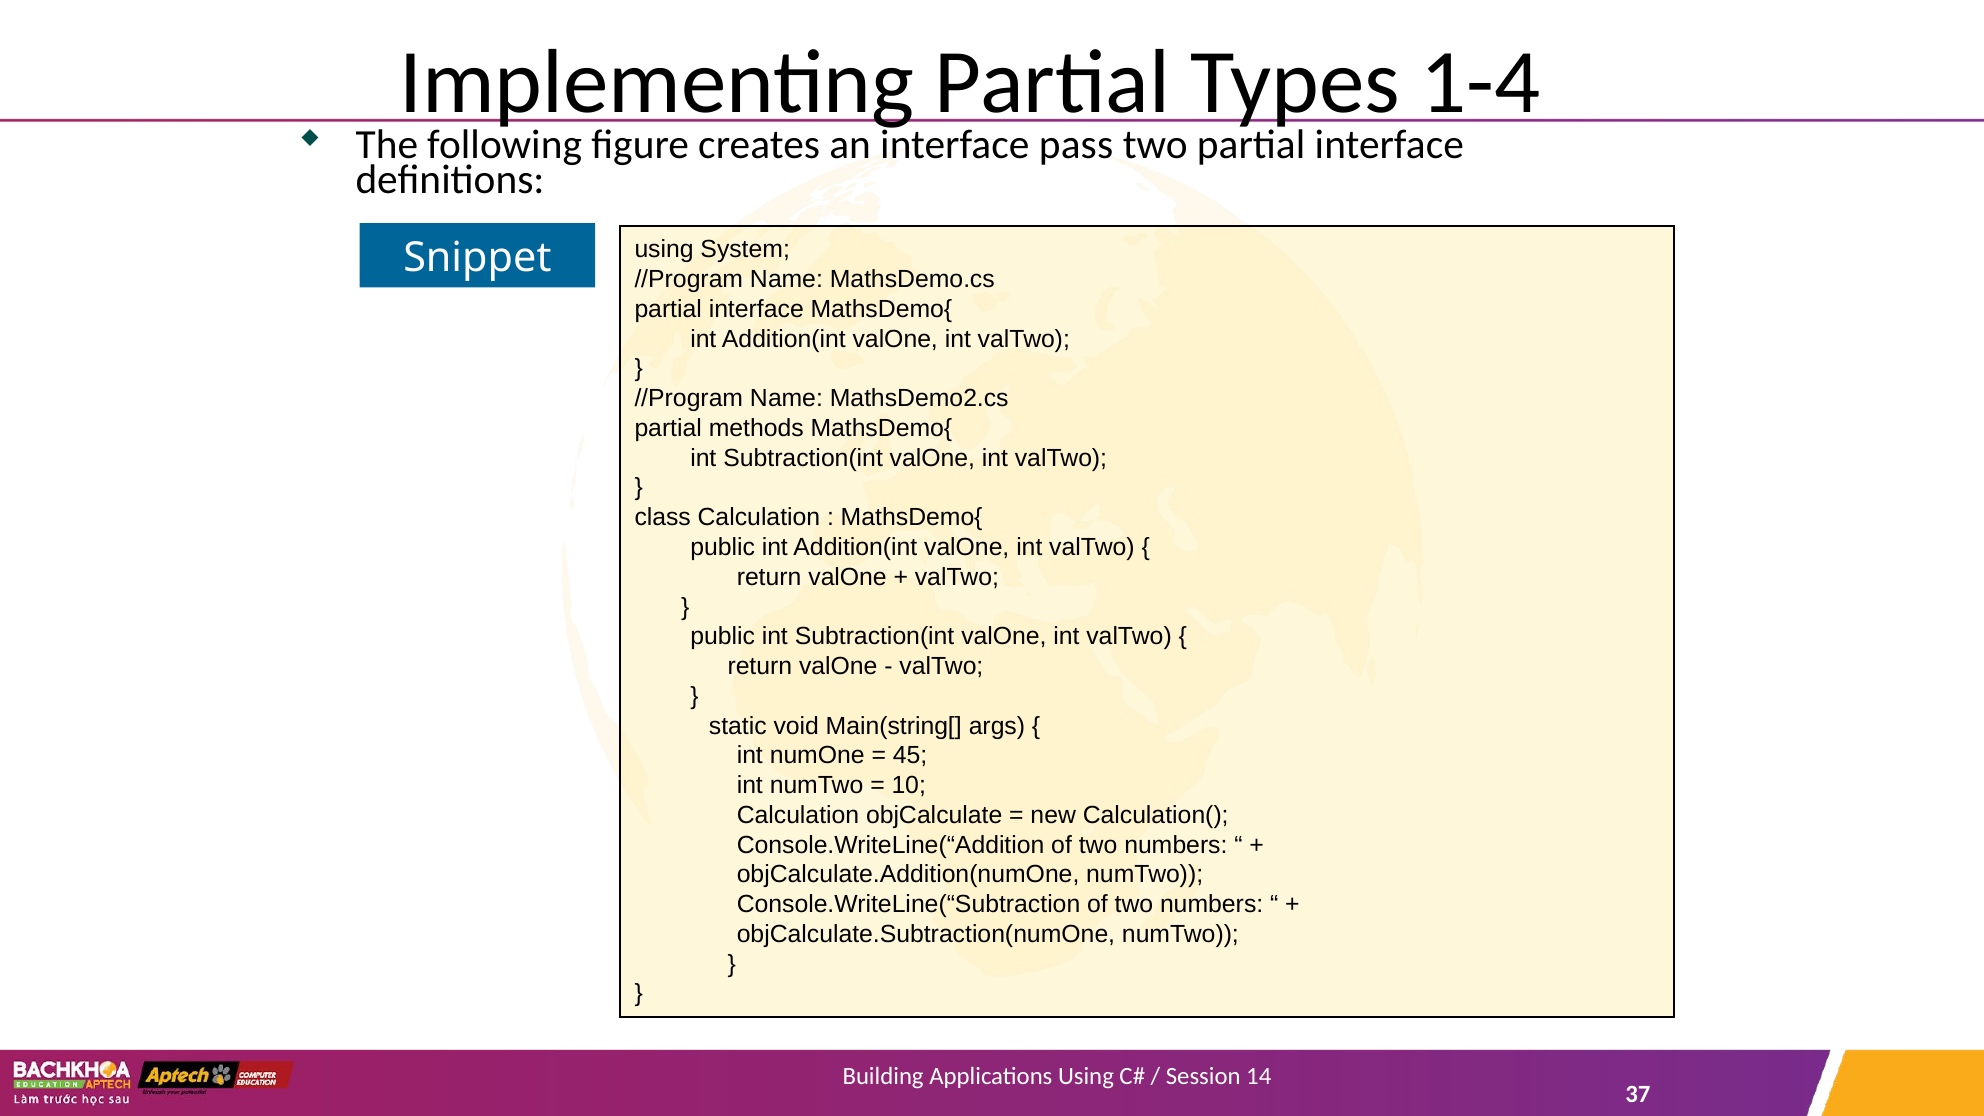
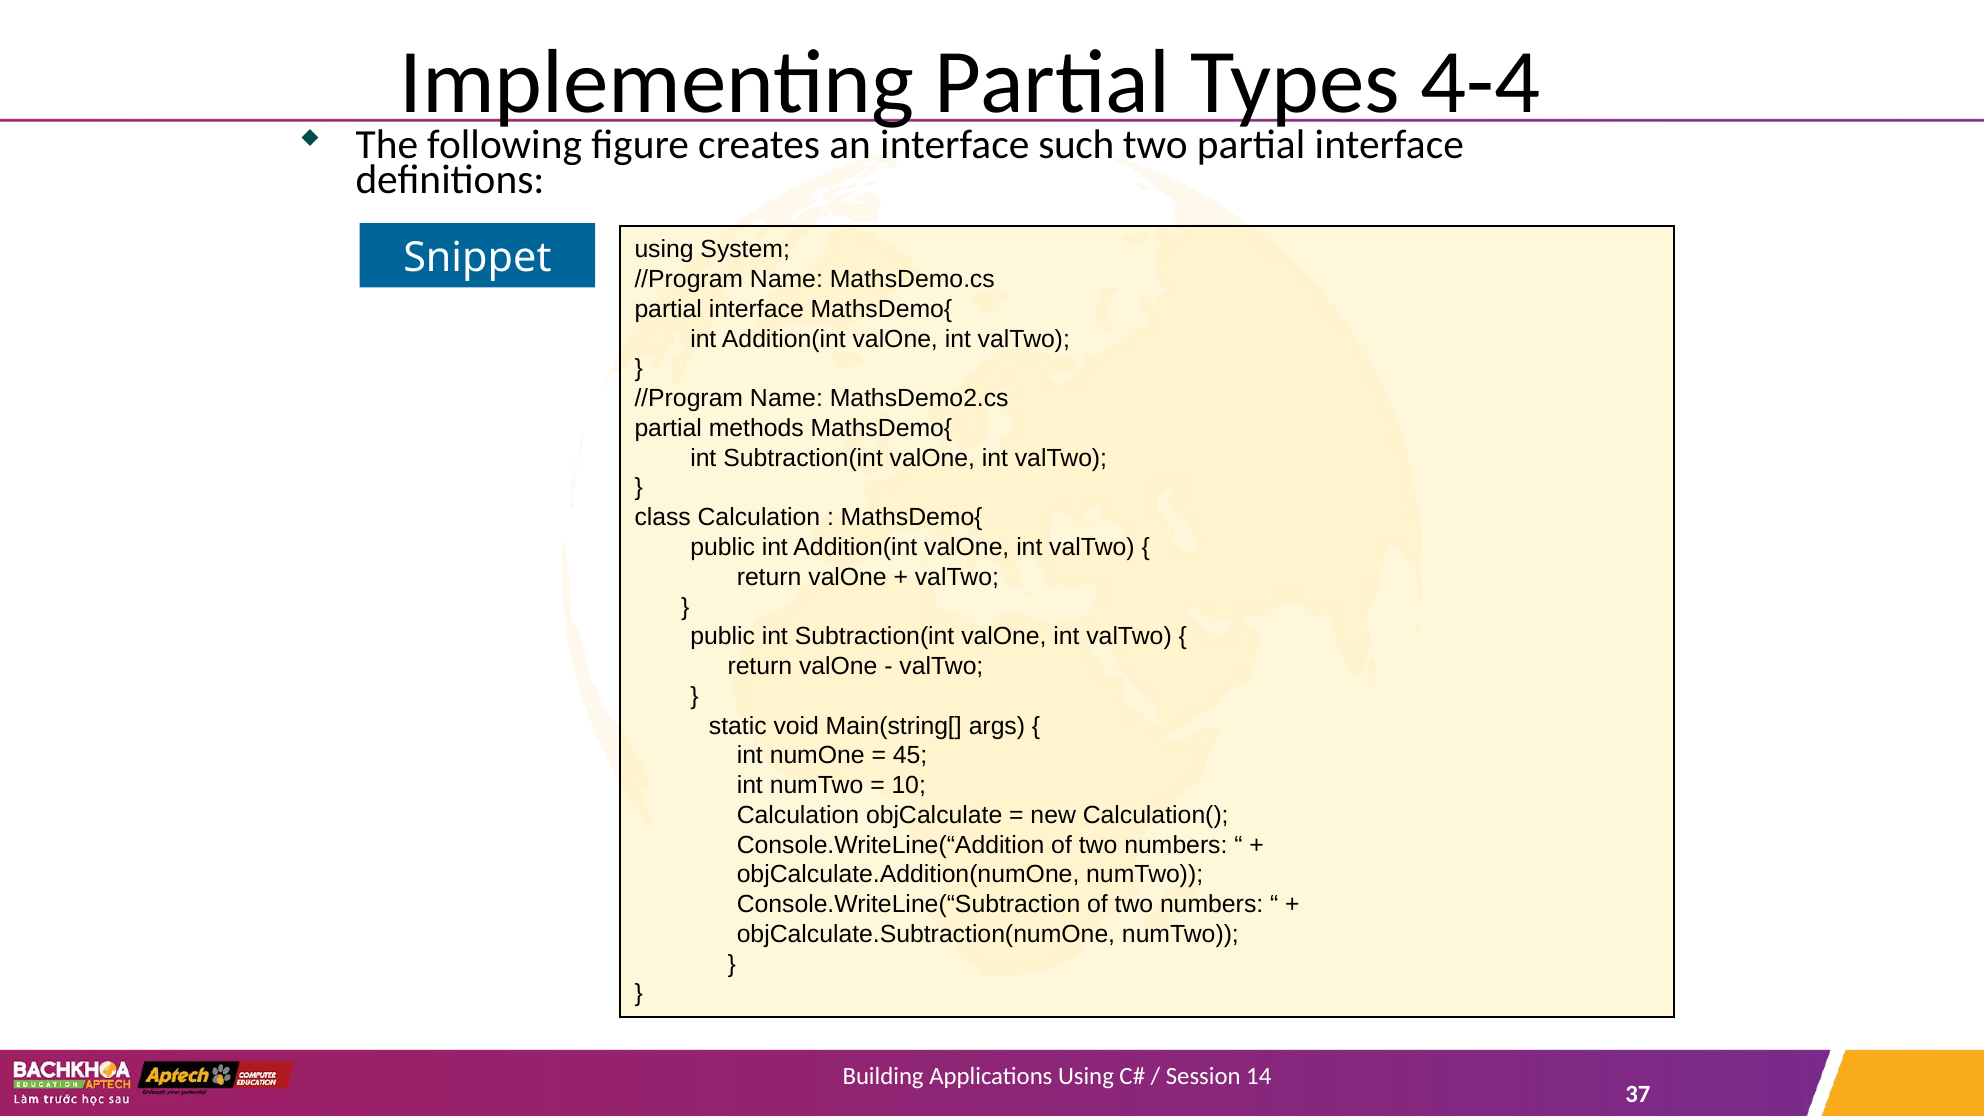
1-4: 1-4 -> 4-4 (1481, 82)
pass: pass -> such (1076, 145)
